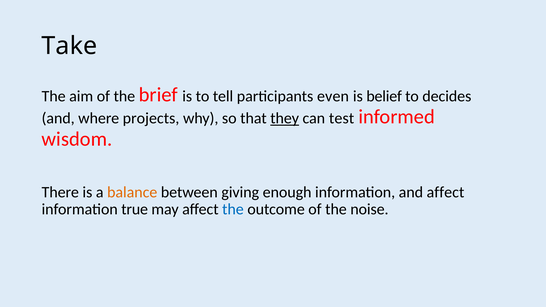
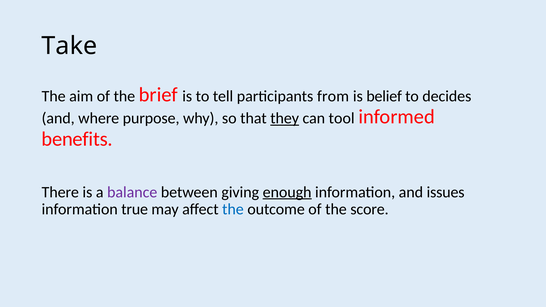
even: even -> from (333, 96)
projects: projects -> purpose (151, 118)
test: test -> tool (342, 118)
wisdom: wisdom -> benefits (77, 139)
balance colour: orange -> purple (132, 192)
enough underline: none -> present (287, 192)
and affect: affect -> issues (446, 192)
noise: noise -> score (369, 209)
